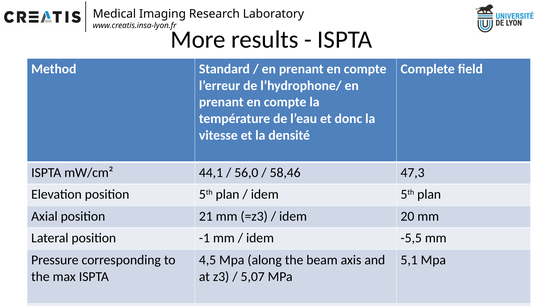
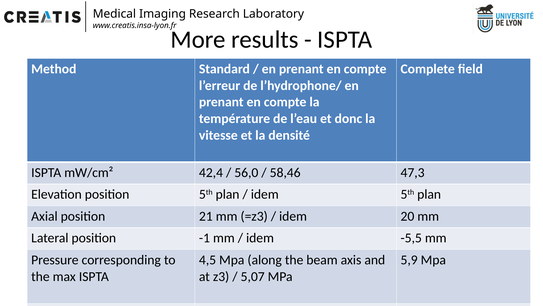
44,1: 44,1 -> 42,4 (211, 172)
5,1: 5,1 -> 5,9 (409, 260)
